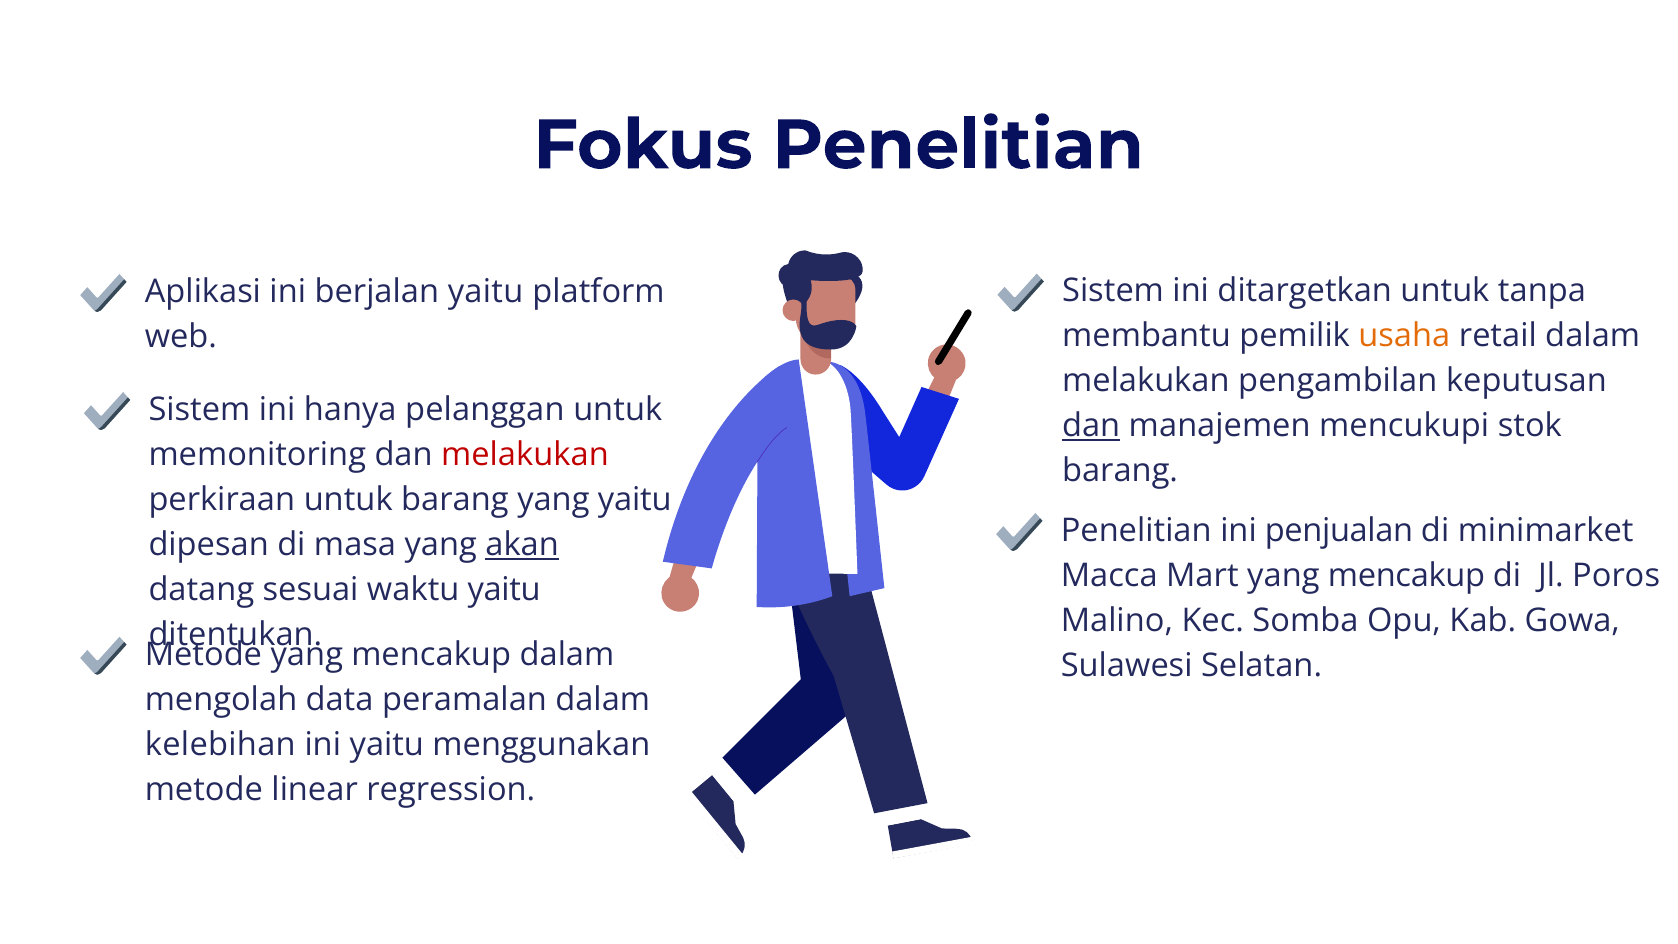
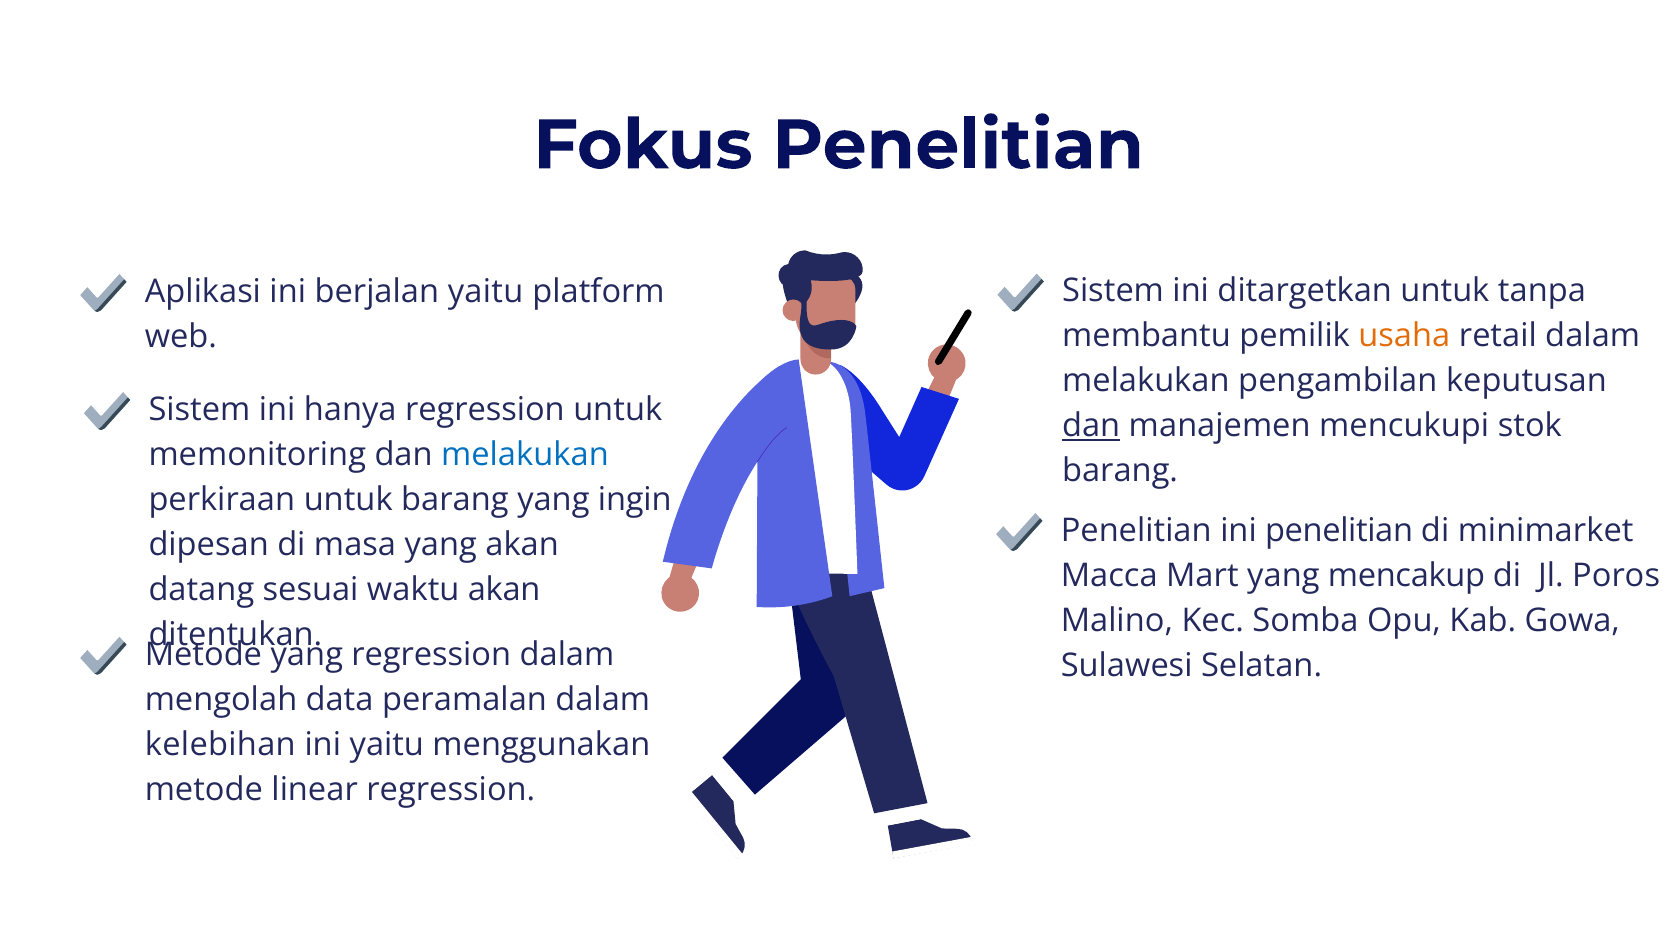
hanya pelanggan: pelanggan -> regression (485, 410)
melakukan colour: red -> blue (525, 455)
yang yaitu: yaitu -> ingin (635, 500)
ini penjualan: penjualan -> penelitian (1339, 531)
akan underline: present -> none (522, 545)
waktu yaitu: yaitu -> akan (504, 590)
mencakup: mencakup -> regression (431, 654)
